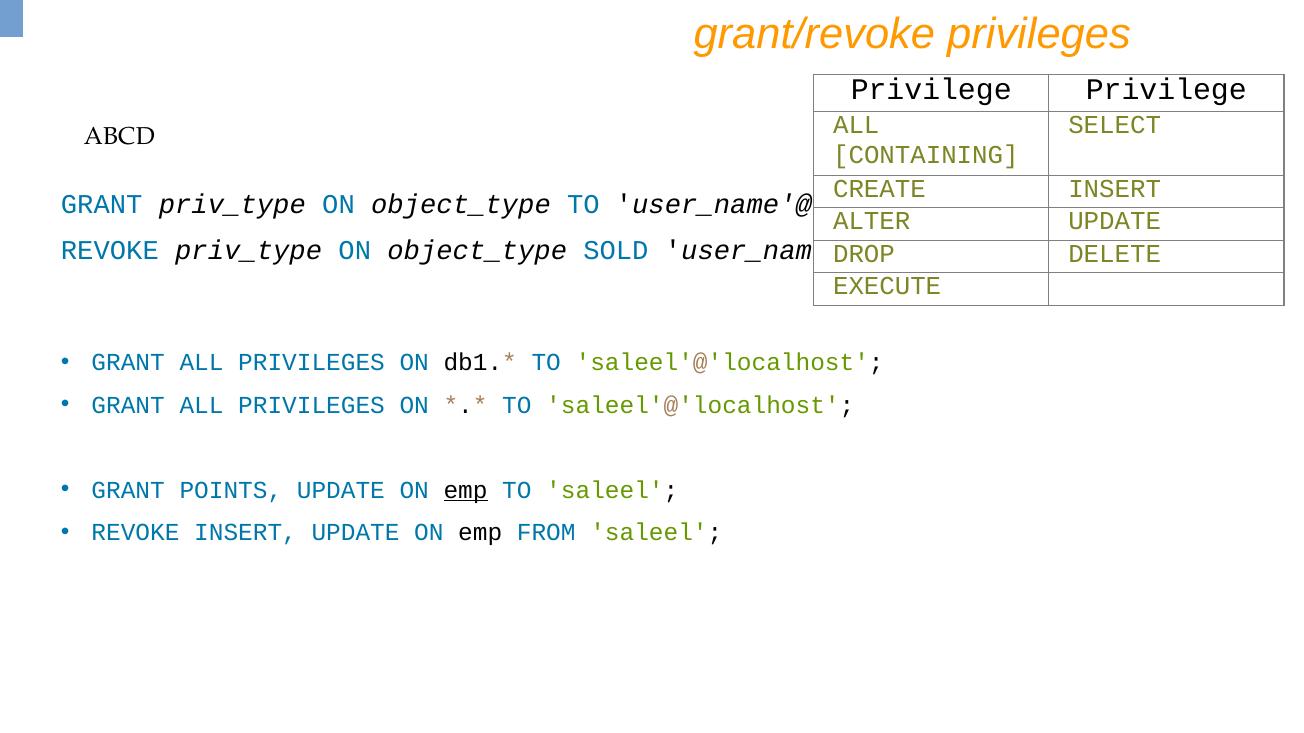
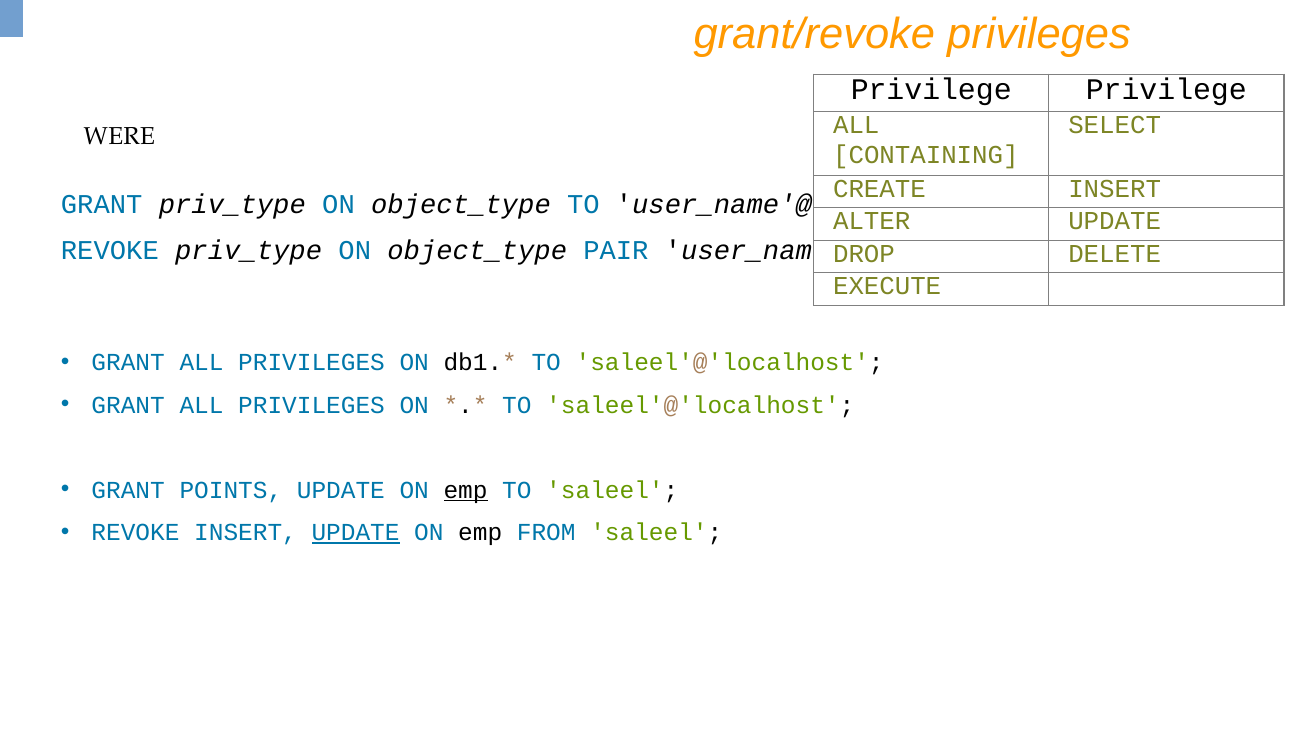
ABCD: ABCD -> WERE (119, 137)
SOLD: SOLD -> PAIR (616, 251)
UPDATE underline: none -> present (356, 533)
